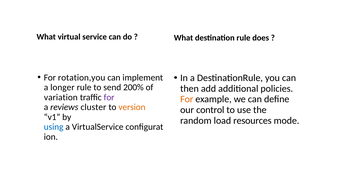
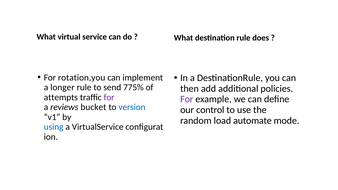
200%: 200% -> 775% (133, 87)
variation: variation -> attempts (61, 97)
For colour: orange -> purple (187, 99)
cluster: cluster -> bucket (93, 107)
version colour: orange -> blue (132, 107)
resources: resources -> automate (252, 121)
